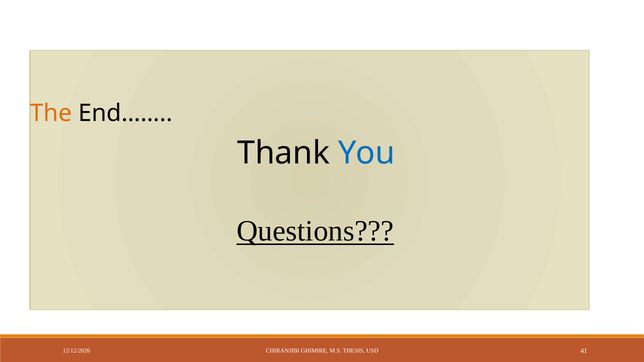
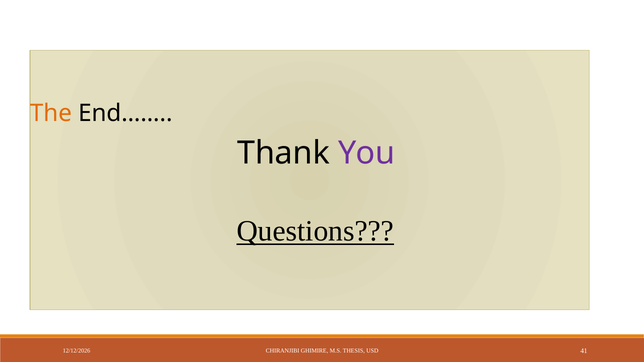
You colour: blue -> purple (367, 153)
